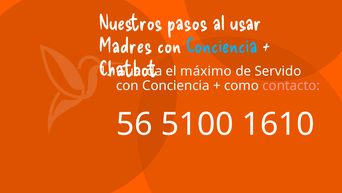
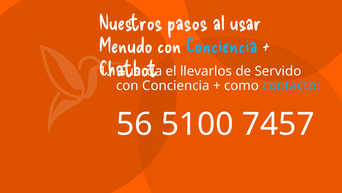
Madres: Madres -> Menudo (126, 46)
máximo: máximo -> llevarlos (206, 71)
contacto colour: pink -> light blue (291, 85)
1610: 1610 -> 7457 (278, 124)
